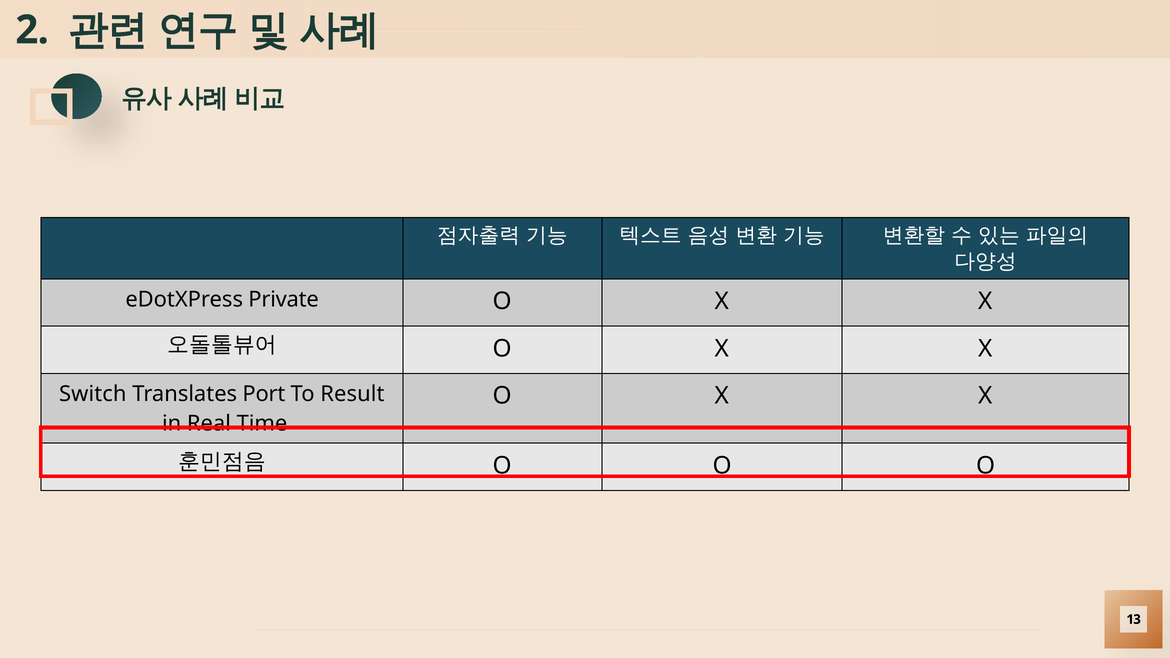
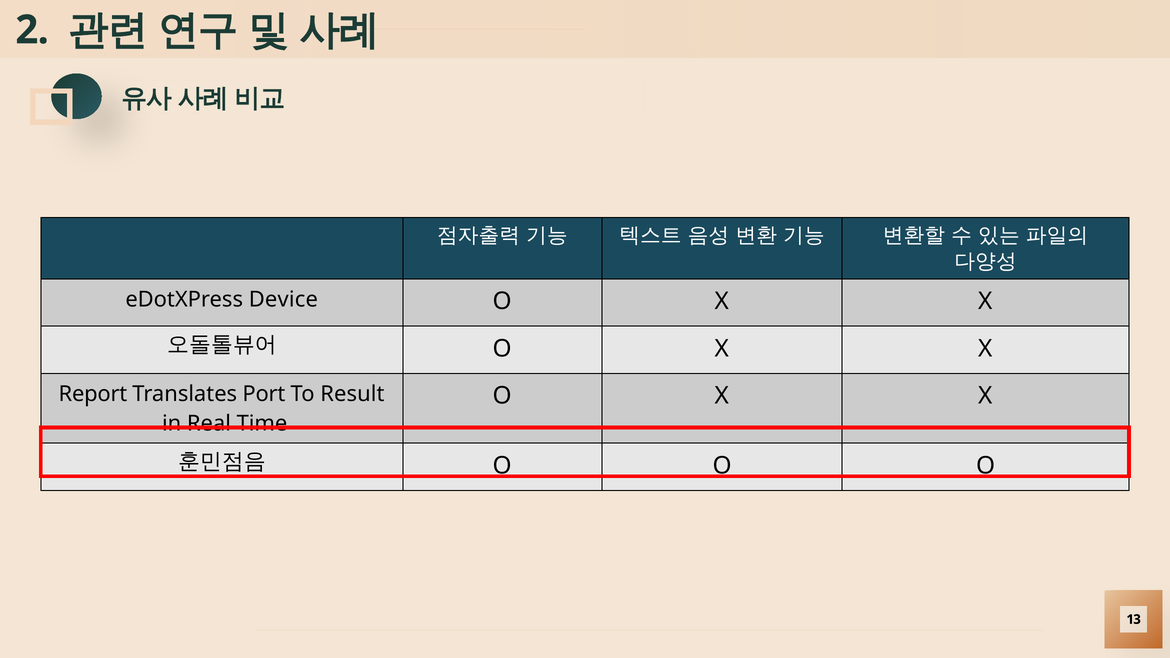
Private: Private -> Device (283, 299)
Switch: Switch -> Report (93, 394)
